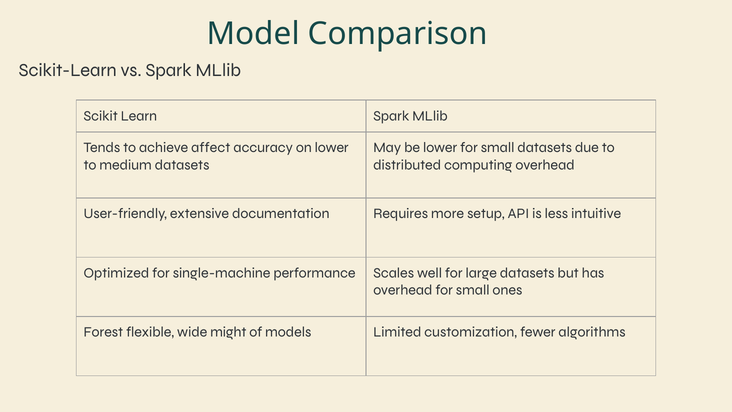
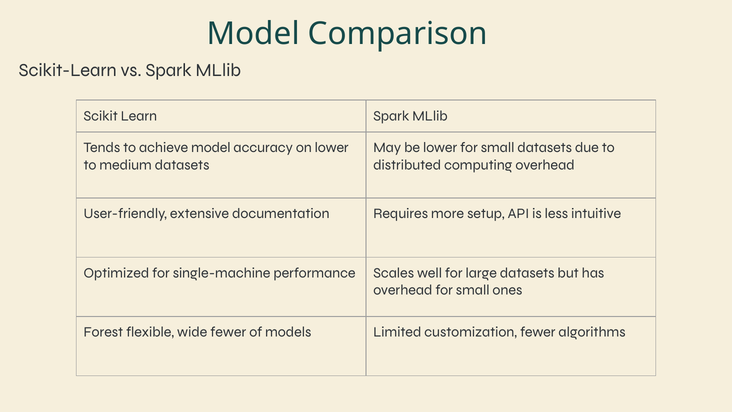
achieve affect: affect -> model (211, 148)
wide might: might -> fewer (228, 332)
